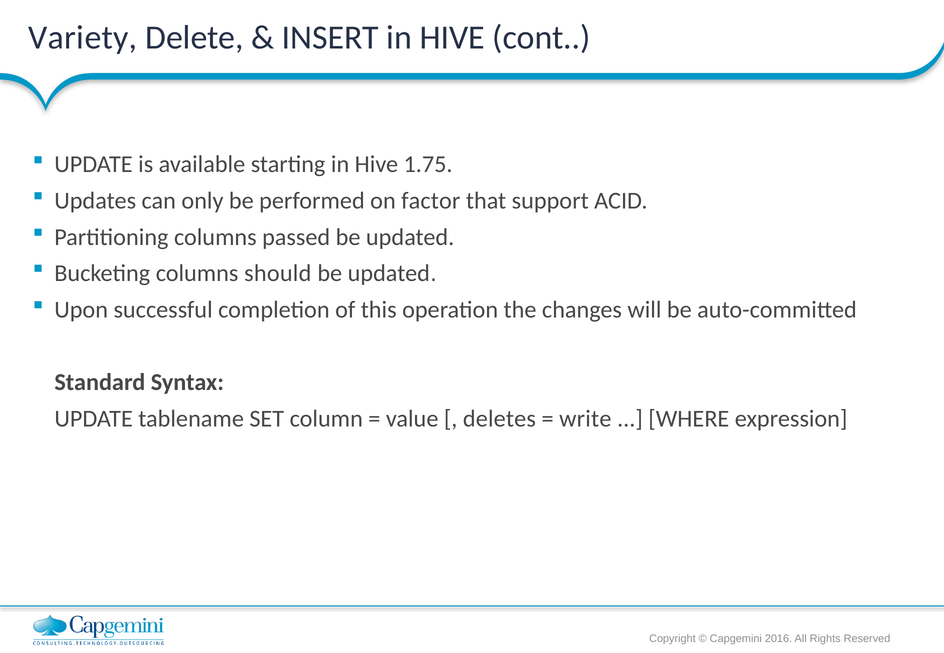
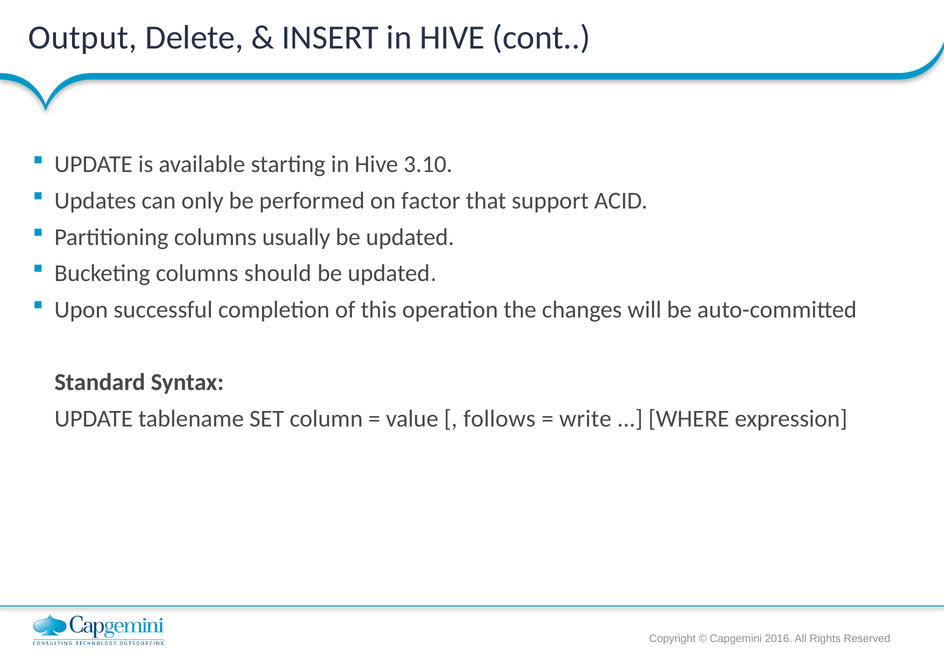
Variety: Variety -> Output (83, 37)
1.75: 1.75 -> 3.10 (428, 165)
passed: passed -> usually (296, 237)
deletes: deletes -> follows (499, 419)
